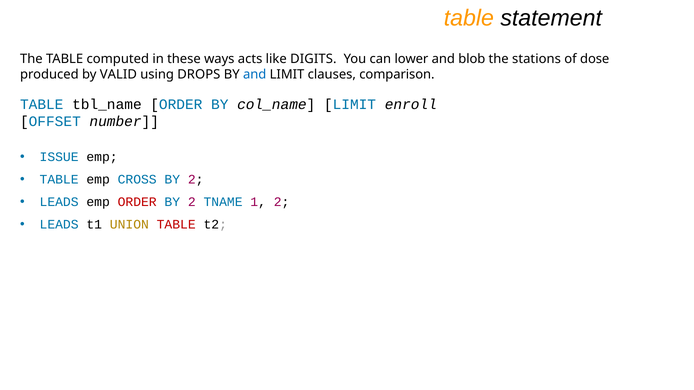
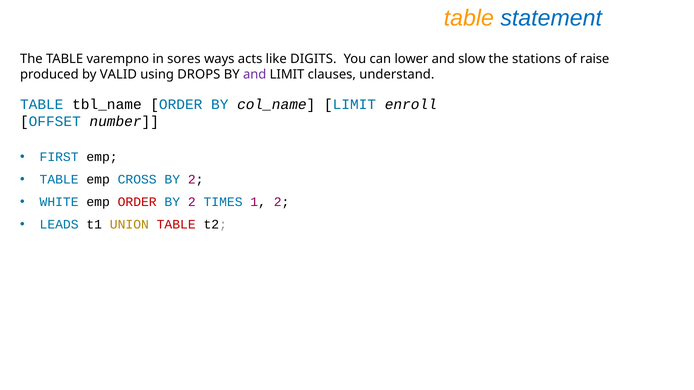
statement colour: black -> blue (551, 18)
computed: computed -> varempno (118, 59)
these: these -> sores (184, 59)
blob: blob -> slow (472, 59)
dose: dose -> raise (595, 59)
and colour: blue -> purple (255, 75)
comparison: comparison -> understand (397, 75)
ISSUE: ISSUE -> FIRST (59, 157)
LEADS: LEADS -> WHITE (59, 202)
TNAME: TNAME -> TIMES (223, 202)
